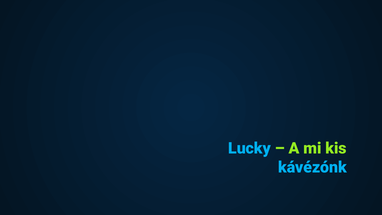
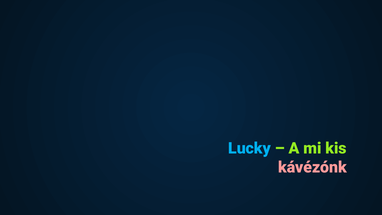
kávézónk colour: light blue -> pink (312, 167)
